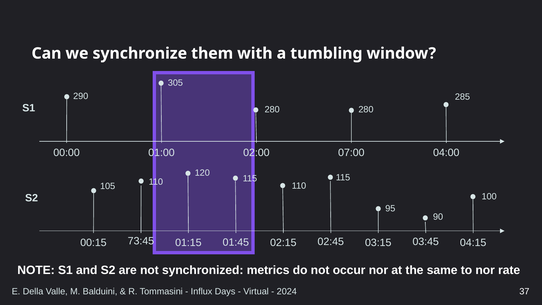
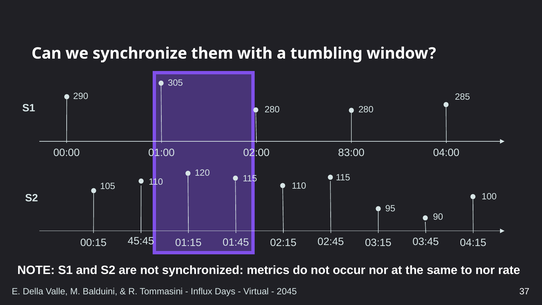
07:00: 07:00 -> 83:00 (351, 153)
73:45: 73:45 -> 45:45 (141, 241)
2024: 2024 -> 2045 (287, 292)
